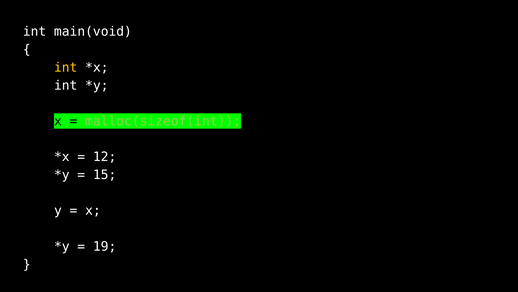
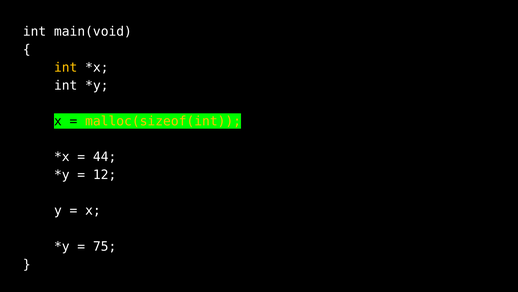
malloc(sizeof(int colour: light green -> yellow (163, 121)
12: 12 -> 44 (105, 157)
15: 15 -> 12 (105, 175)
19: 19 -> 75 (105, 246)
